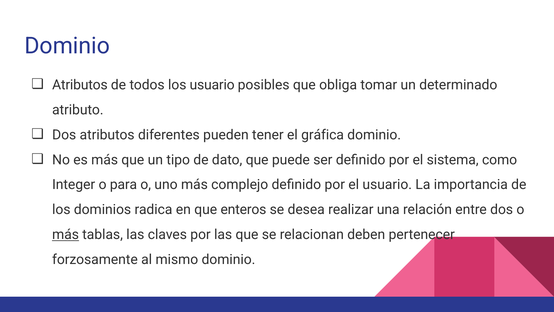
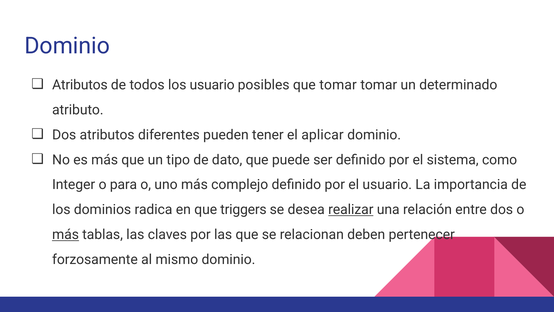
que obliga: obliga -> tomar (338, 85)
gráfica: gráfica -> aplicar (322, 135)
enteros: enteros -> triggers (243, 209)
realizar underline: none -> present (351, 209)
